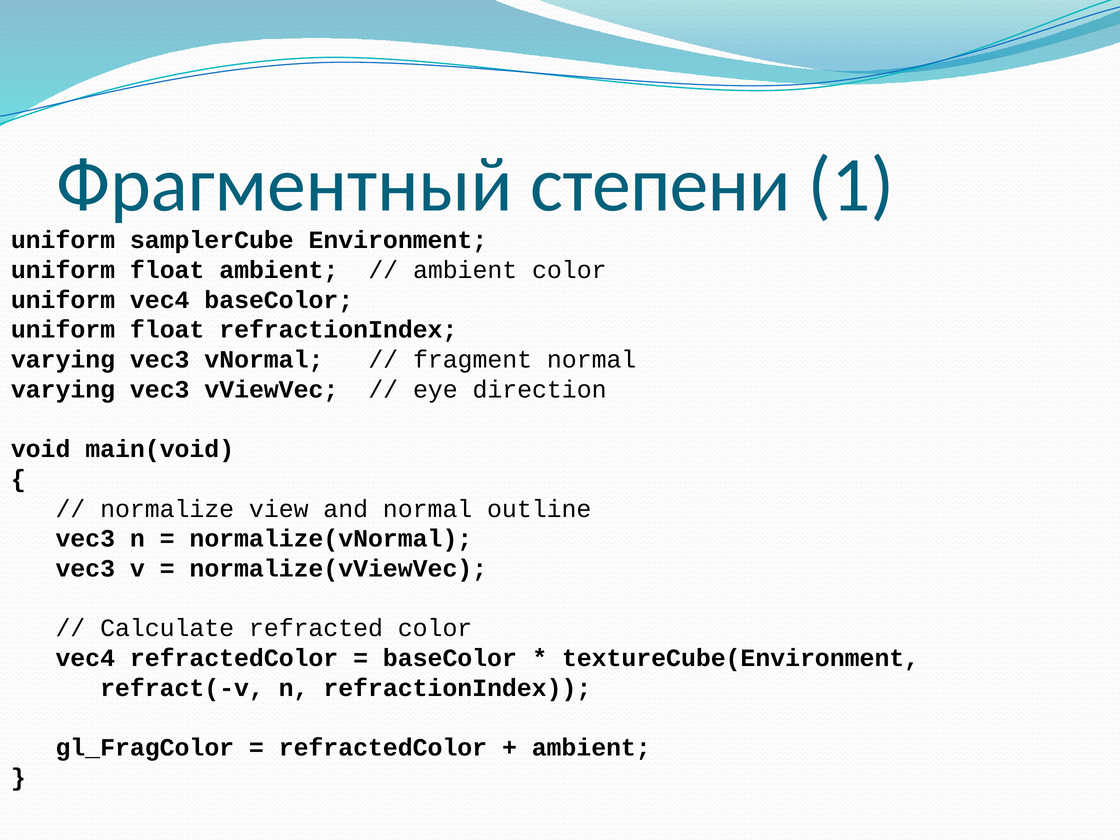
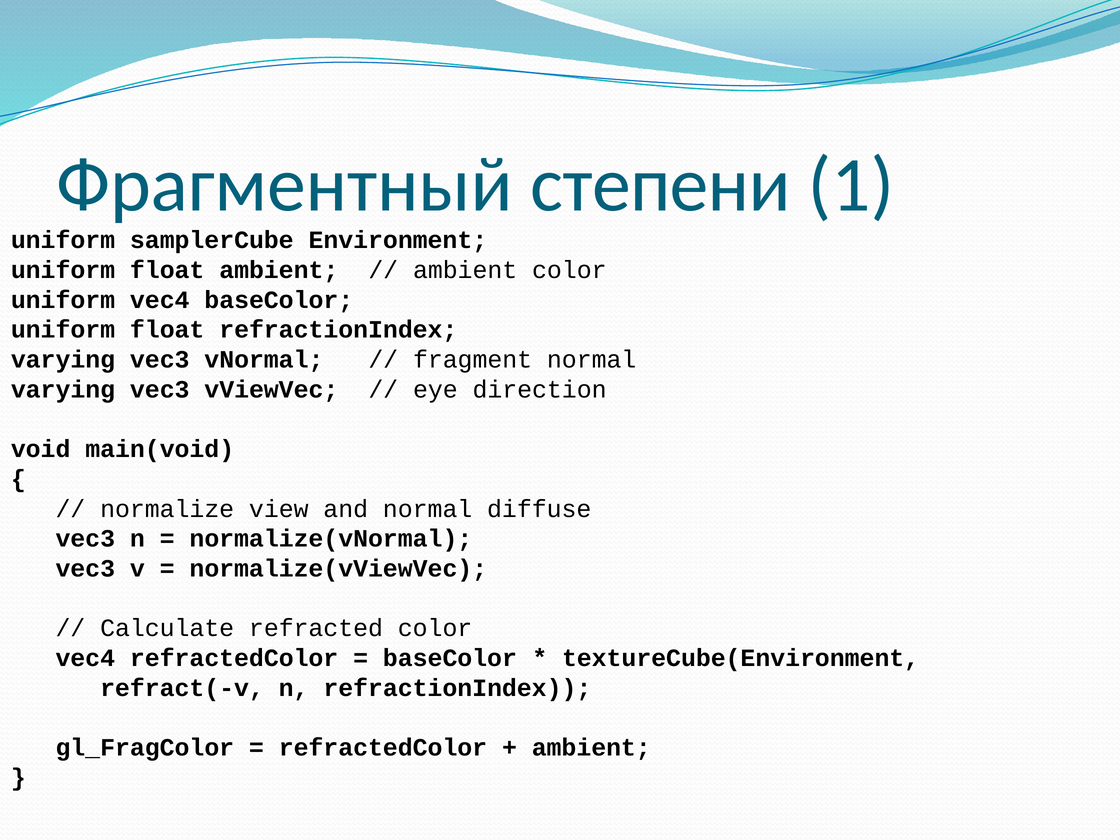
outline: outline -> diffuse (539, 509)
